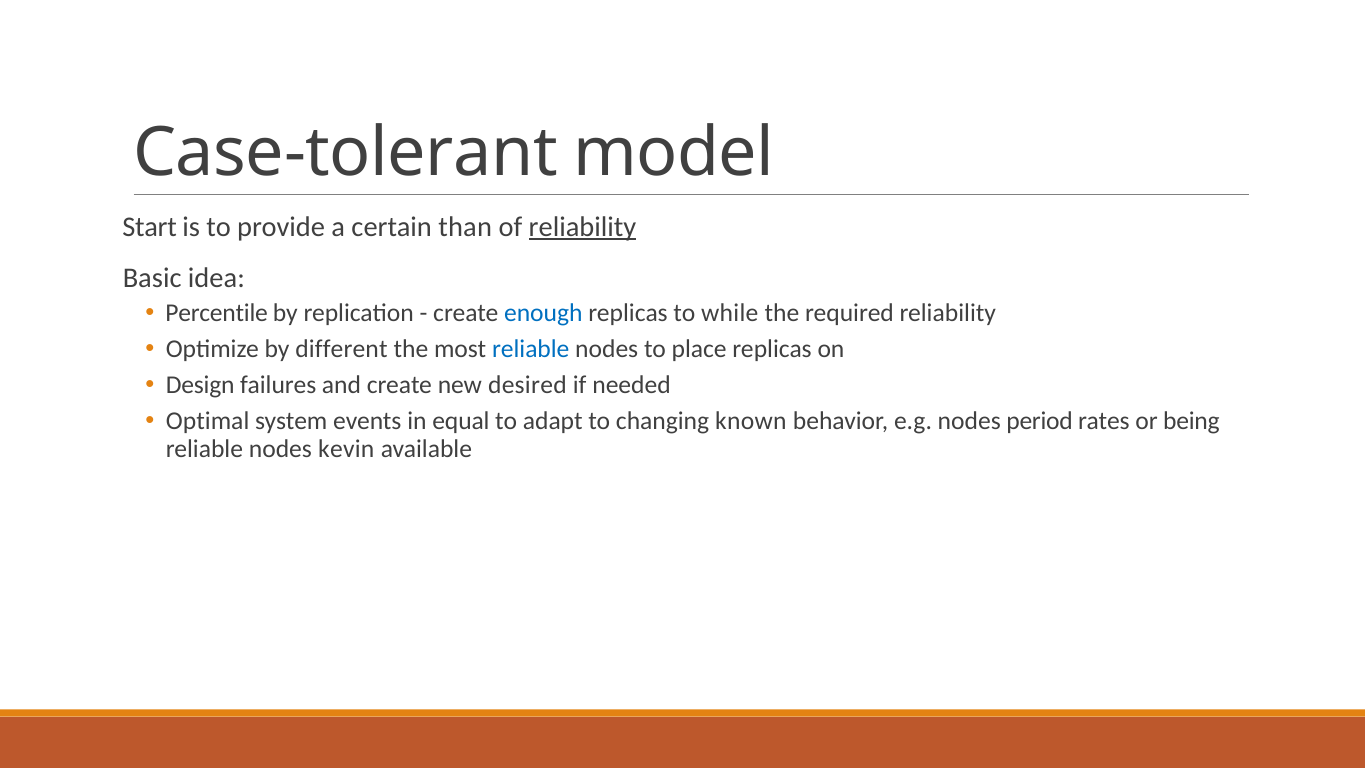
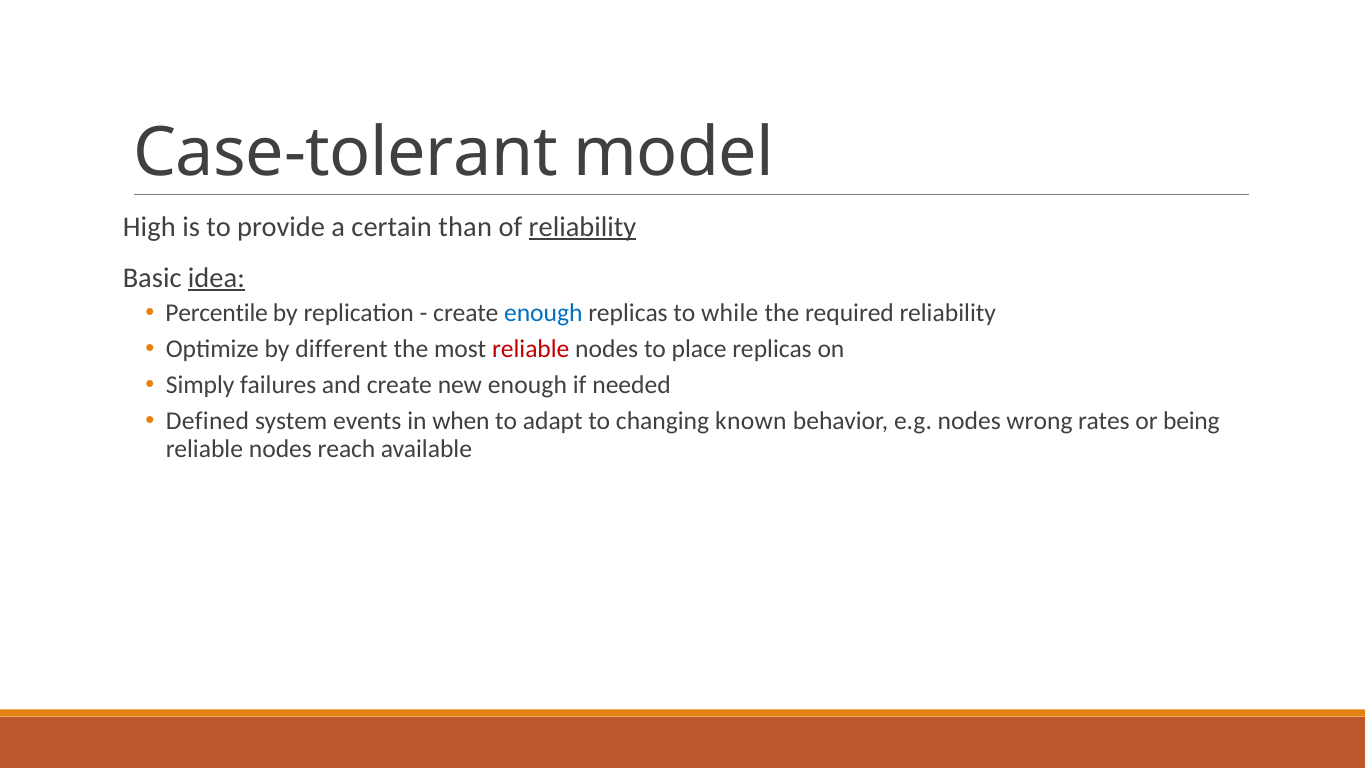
Start: Start -> High (149, 227)
idea underline: none -> present (216, 278)
reliable colour: blue -> red (531, 349)
Design: Design -> Simply (200, 385)
new desired: desired -> enough (527, 385)
Optimal: Optimal -> Defined (208, 421)
equal: equal -> when (461, 421)
period: period -> wrong (1040, 421)
kevin: kevin -> reach (346, 449)
